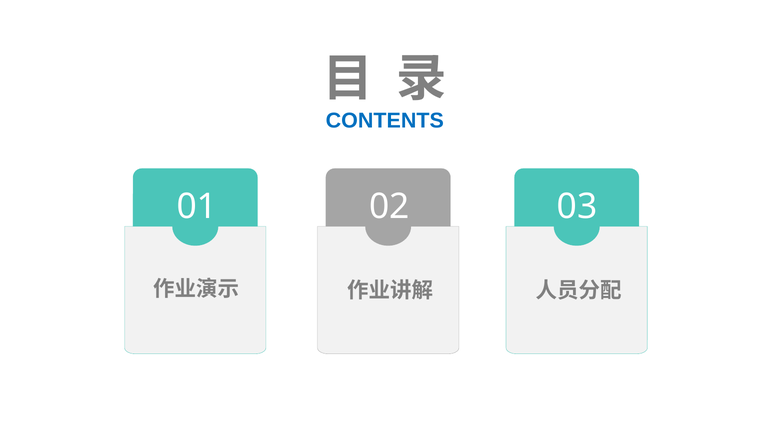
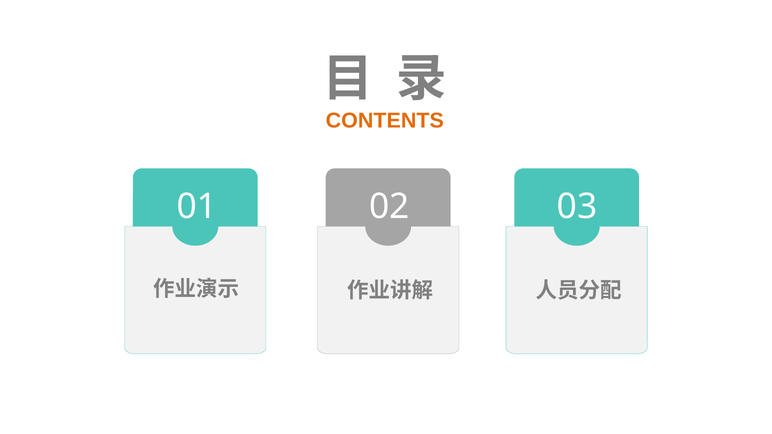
CONTENTS colour: blue -> orange (385, 121)
